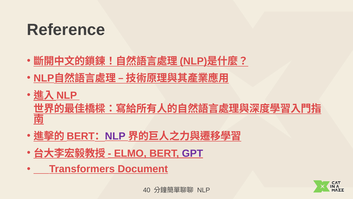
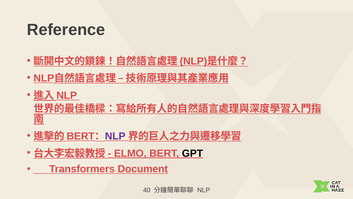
GPT colour: purple -> black (192, 153)
